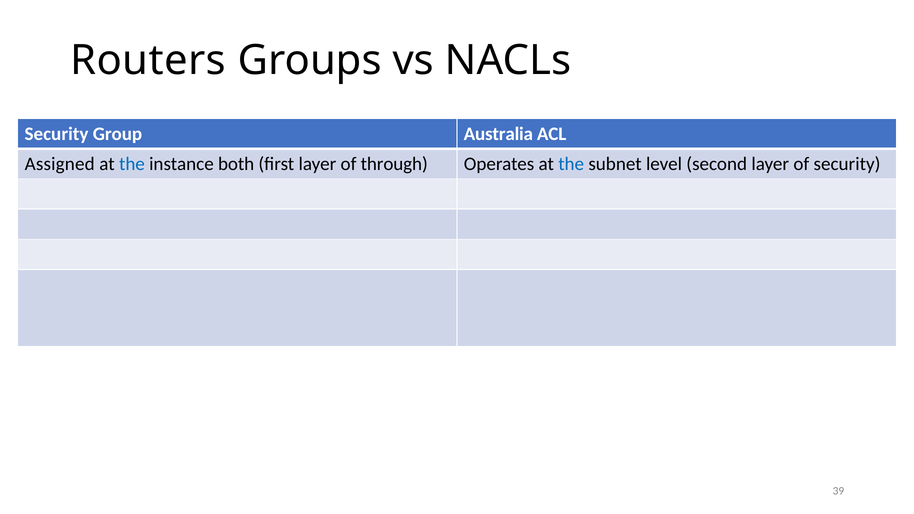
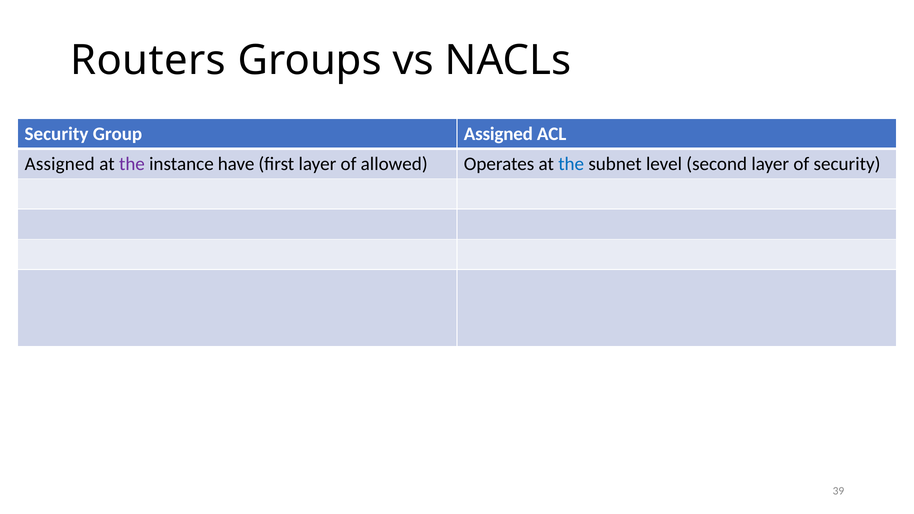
Group Australia: Australia -> Assigned (498, 134)
the colour: blue -> purple (132, 164)
both: both -> have (236, 164)
through: through -> allowed (394, 164)
